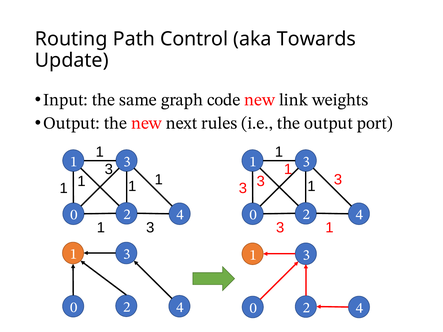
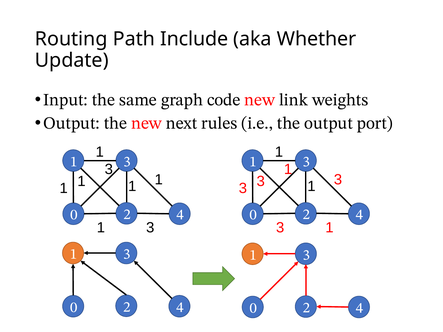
Control: Control -> Include (194, 39)
Towards: Towards -> Whether (317, 39)
